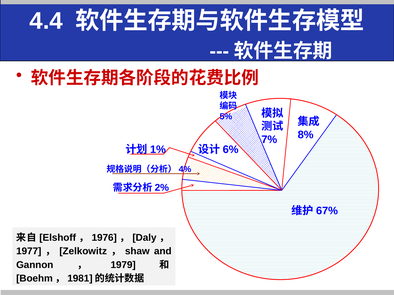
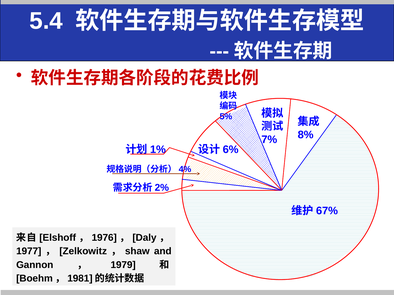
4.4: 4.4 -> 5.4 (46, 21)
